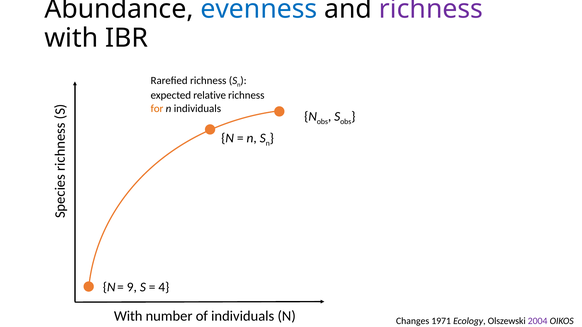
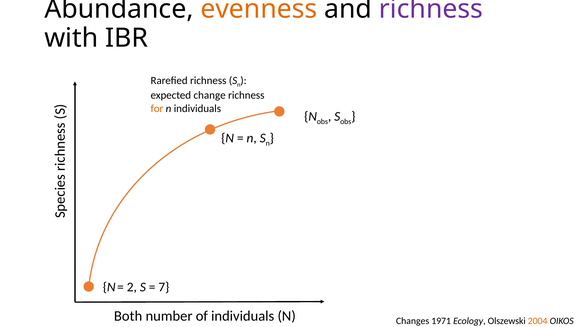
evenness colour: blue -> orange (259, 9)
relative: relative -> change (210, 95)
9: 9 -> 2 (132, 287)
4: 4 -> 7 (164, 287)
With: With -> Both (128, 316)
2004 colour: purple -> orange (538, 321)
